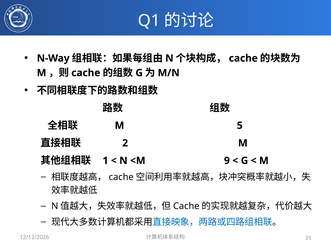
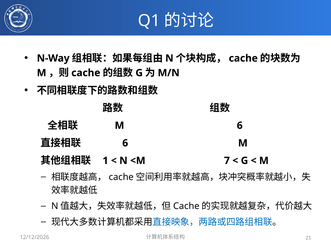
M 5: 5 -> 6 (240, 125)
2: 2 -> 6 (125, 143)
9: 9 -> 7 (227, 160)
